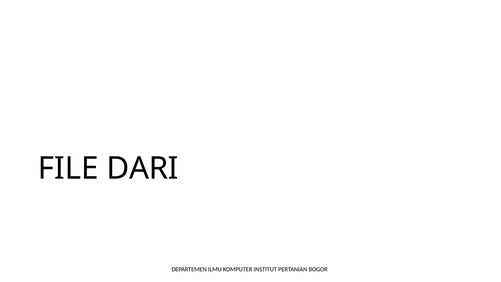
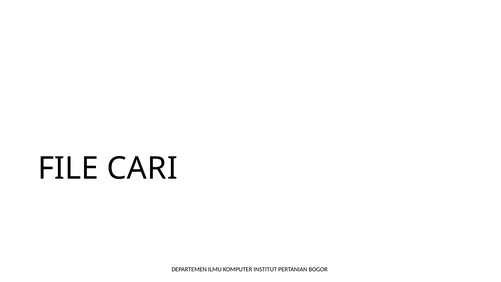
DARI: DARI -> CARI (142, 168)
